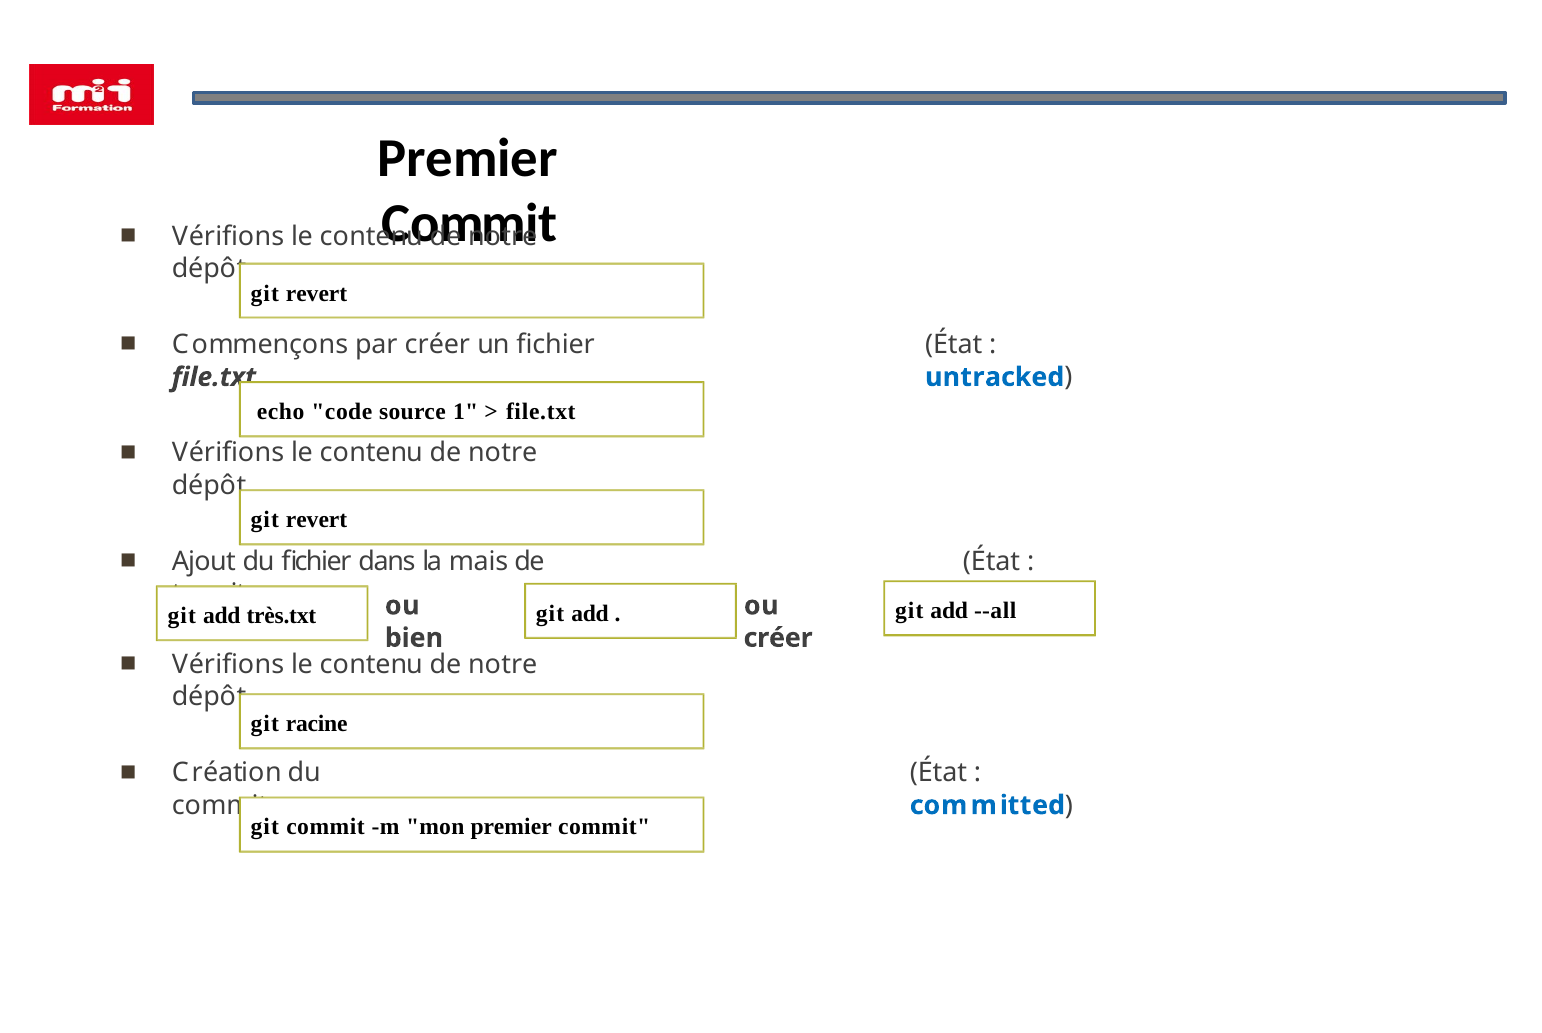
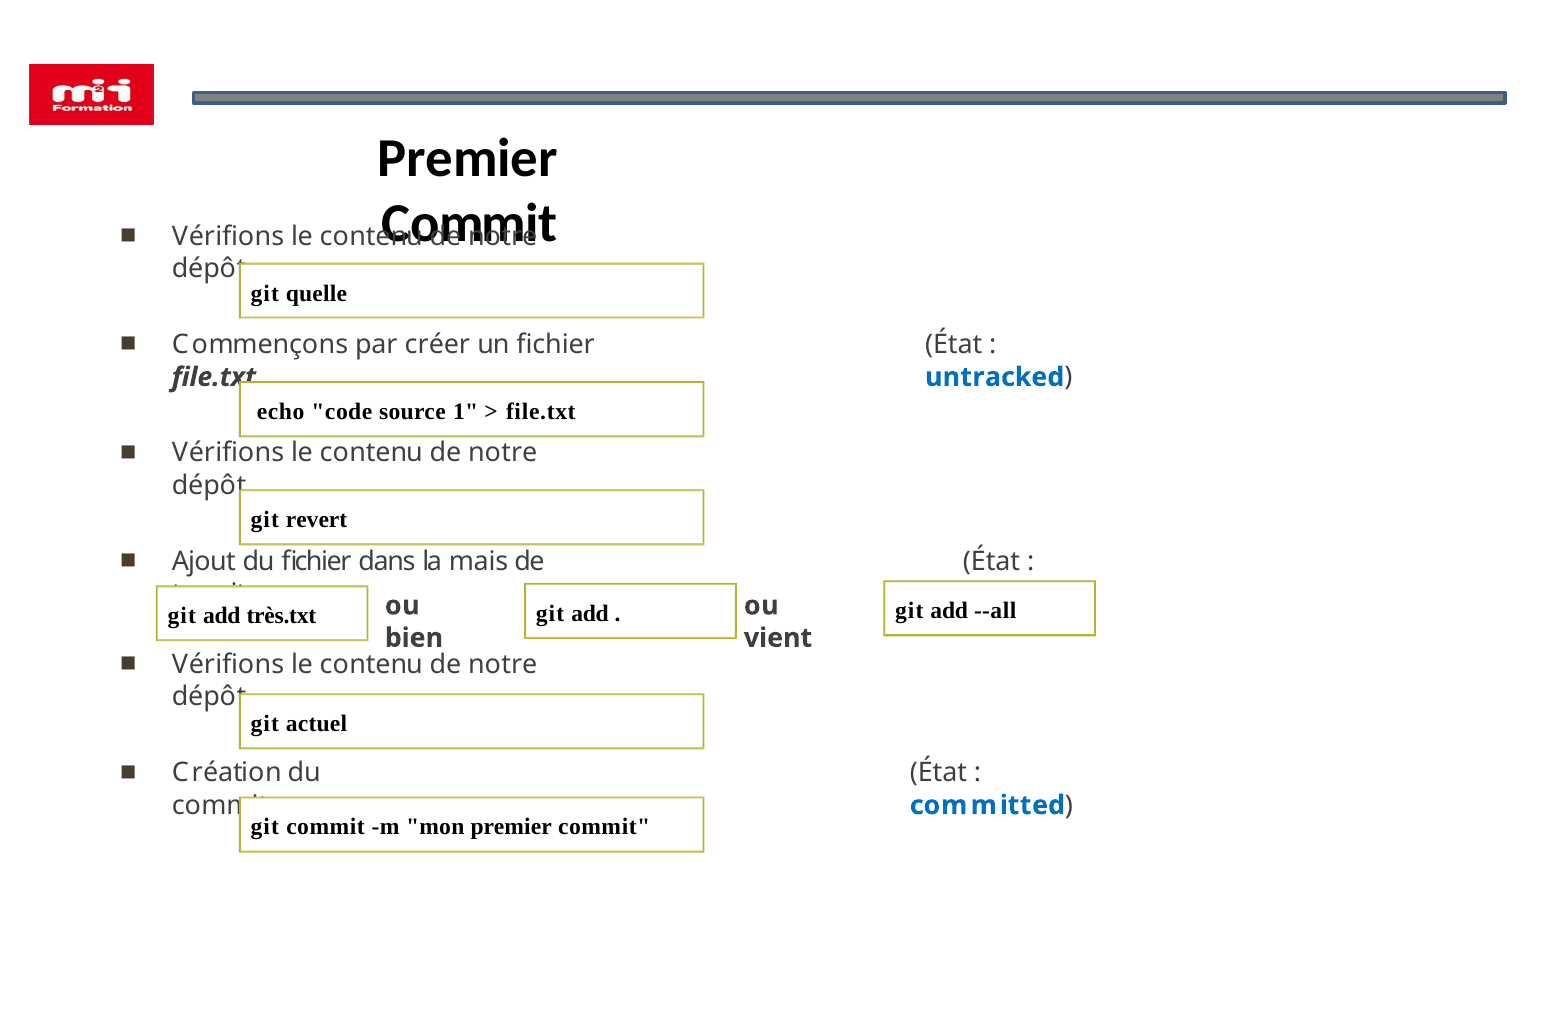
revert: revert -> quelle (316, 293)
créer: créer -> vient (778, 638)
racine: racine -> actuel (316, 724)
